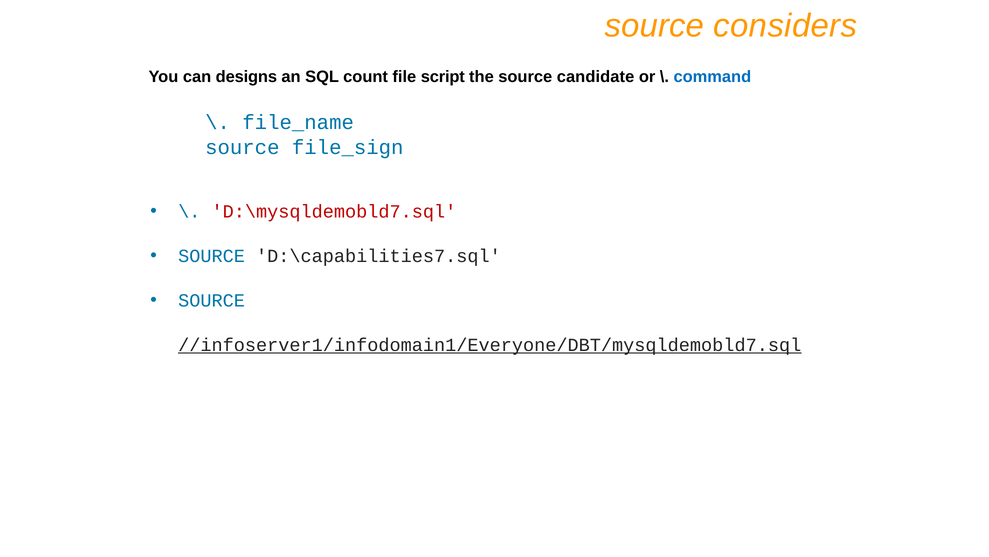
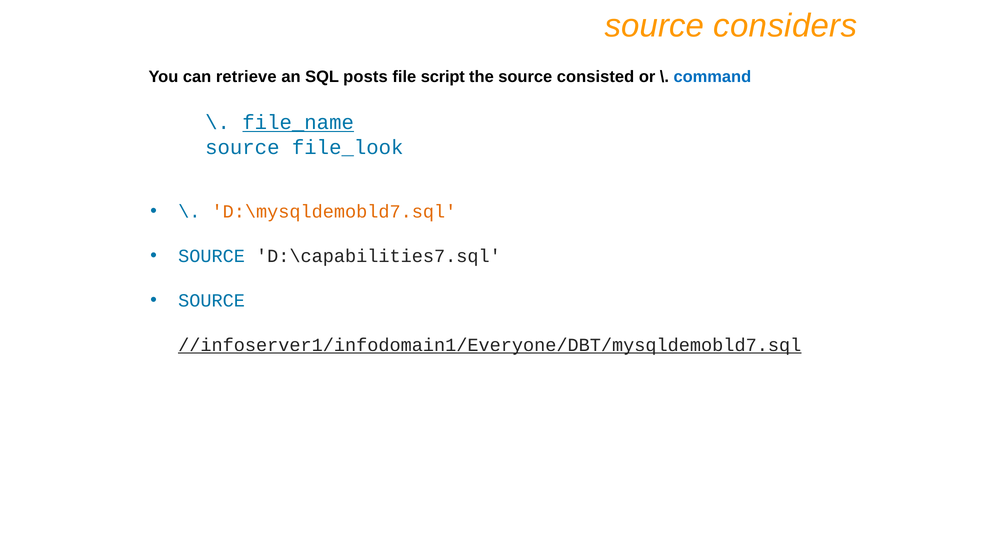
designs: designs -> retrieve (246, 77)
count: count -> posts (365, 77)
candidate: candidate -> consisted (596, 77)
file_name underline: none -> present (298, 123)
file_sign: file_sign -> file_look (348, 147)
D:\mysqldemobld7.sql colour: red -> orange (334, 211)
